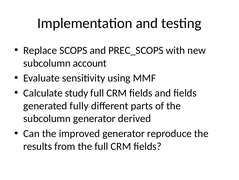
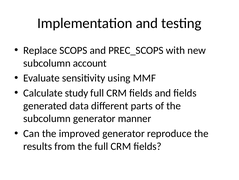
fully: fully -> data (79, 105)
derived: derived -> manner (135, 118)
